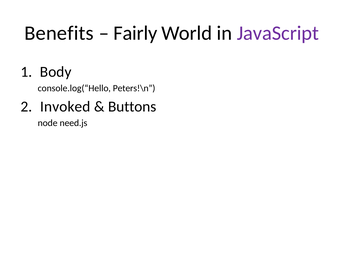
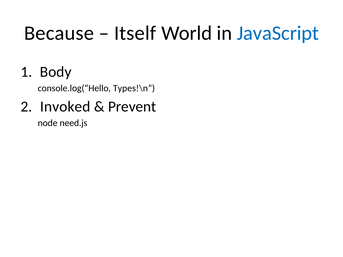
Benefits: Benefits -> Because (59, 33)
Fairly: Fairly -> Itself (135, 33)
JavaScript colour: purple -> blue (278, 33)
Peters!\n: Peters!\n -> Types!\n (134, 88)
Buttons: Buttons -> Prevent (132, 107)
